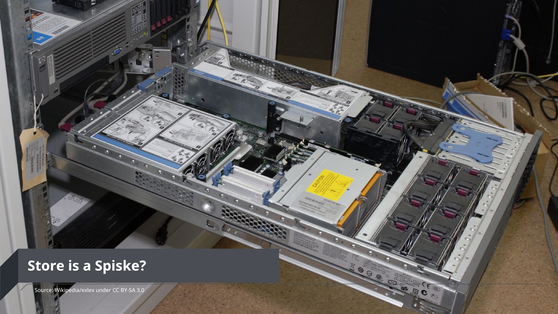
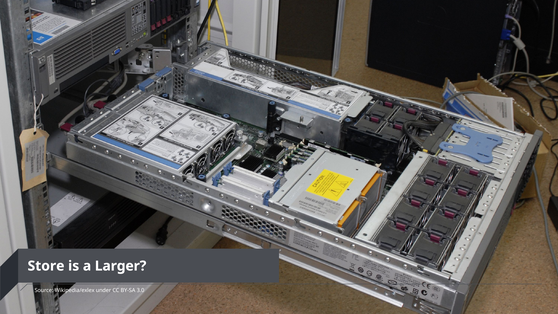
Spiske: Spiske -> Larger (121, 266)
